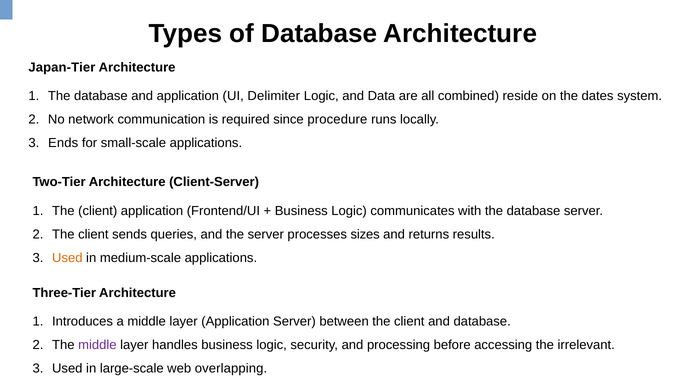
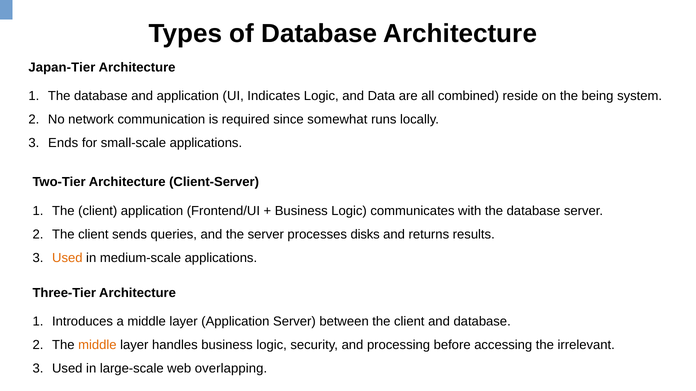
Delimiter: Delimiter -> Indicates (274, 96)
dates: dates -> being (598, 96)
procedure: procedure -> somewhat (337, 119)
sizes: sizes -> disks (365, 235)
middle colour: purple -> orange (97, 346)
